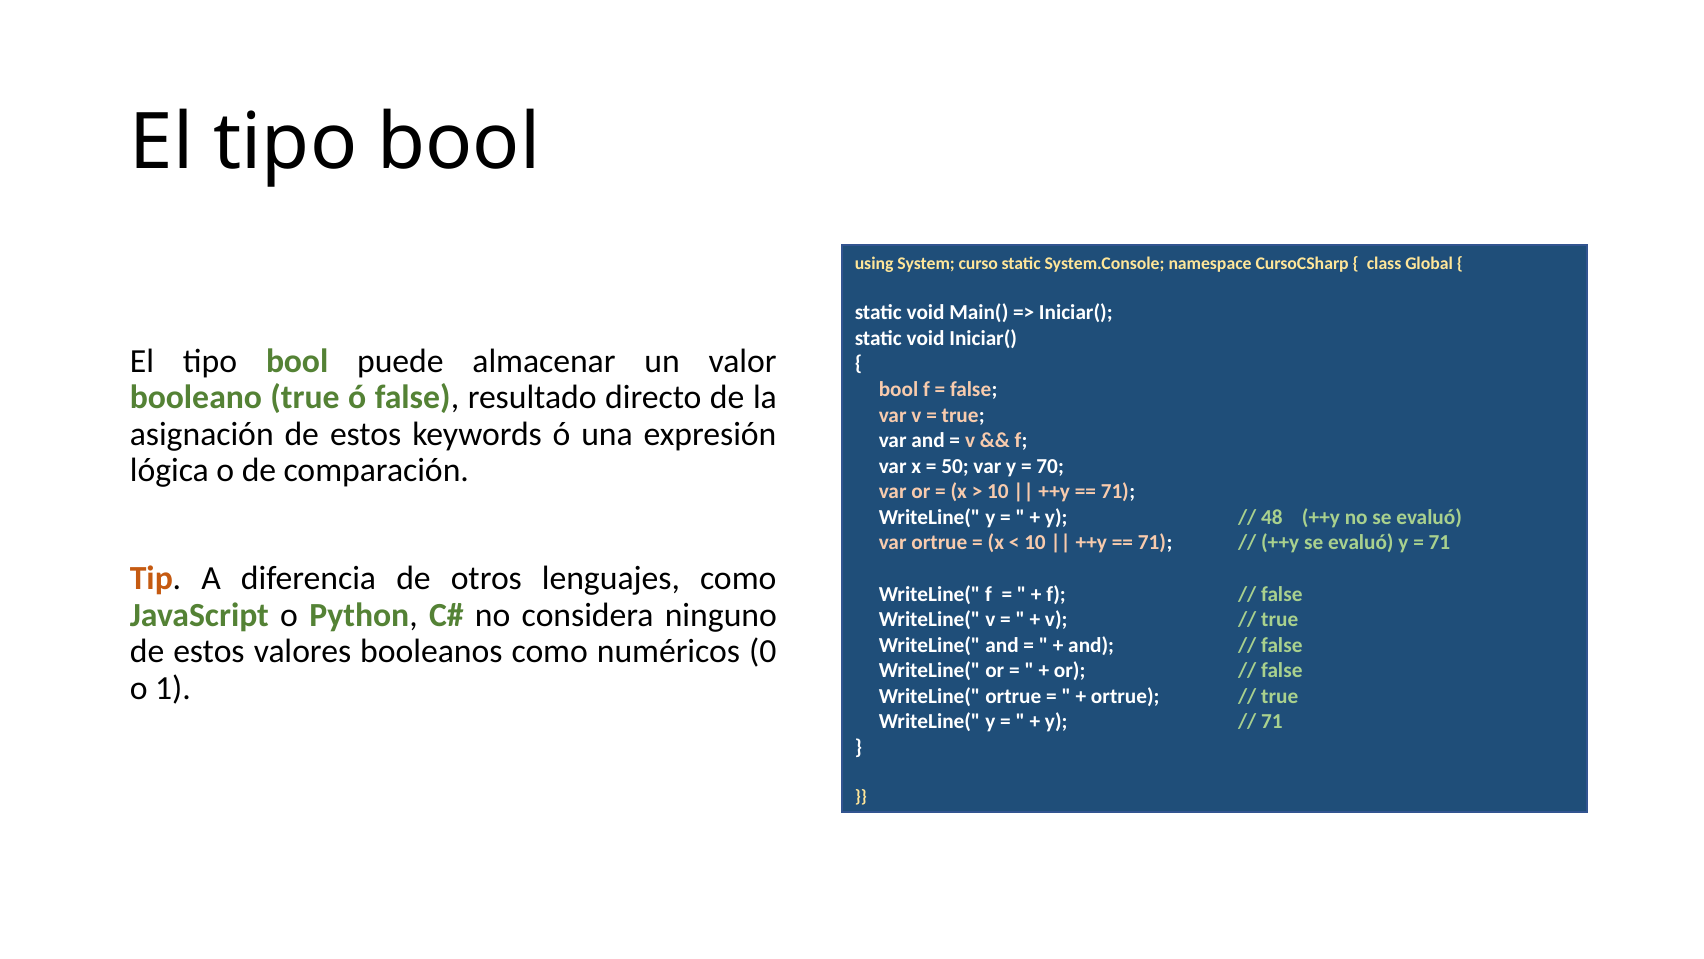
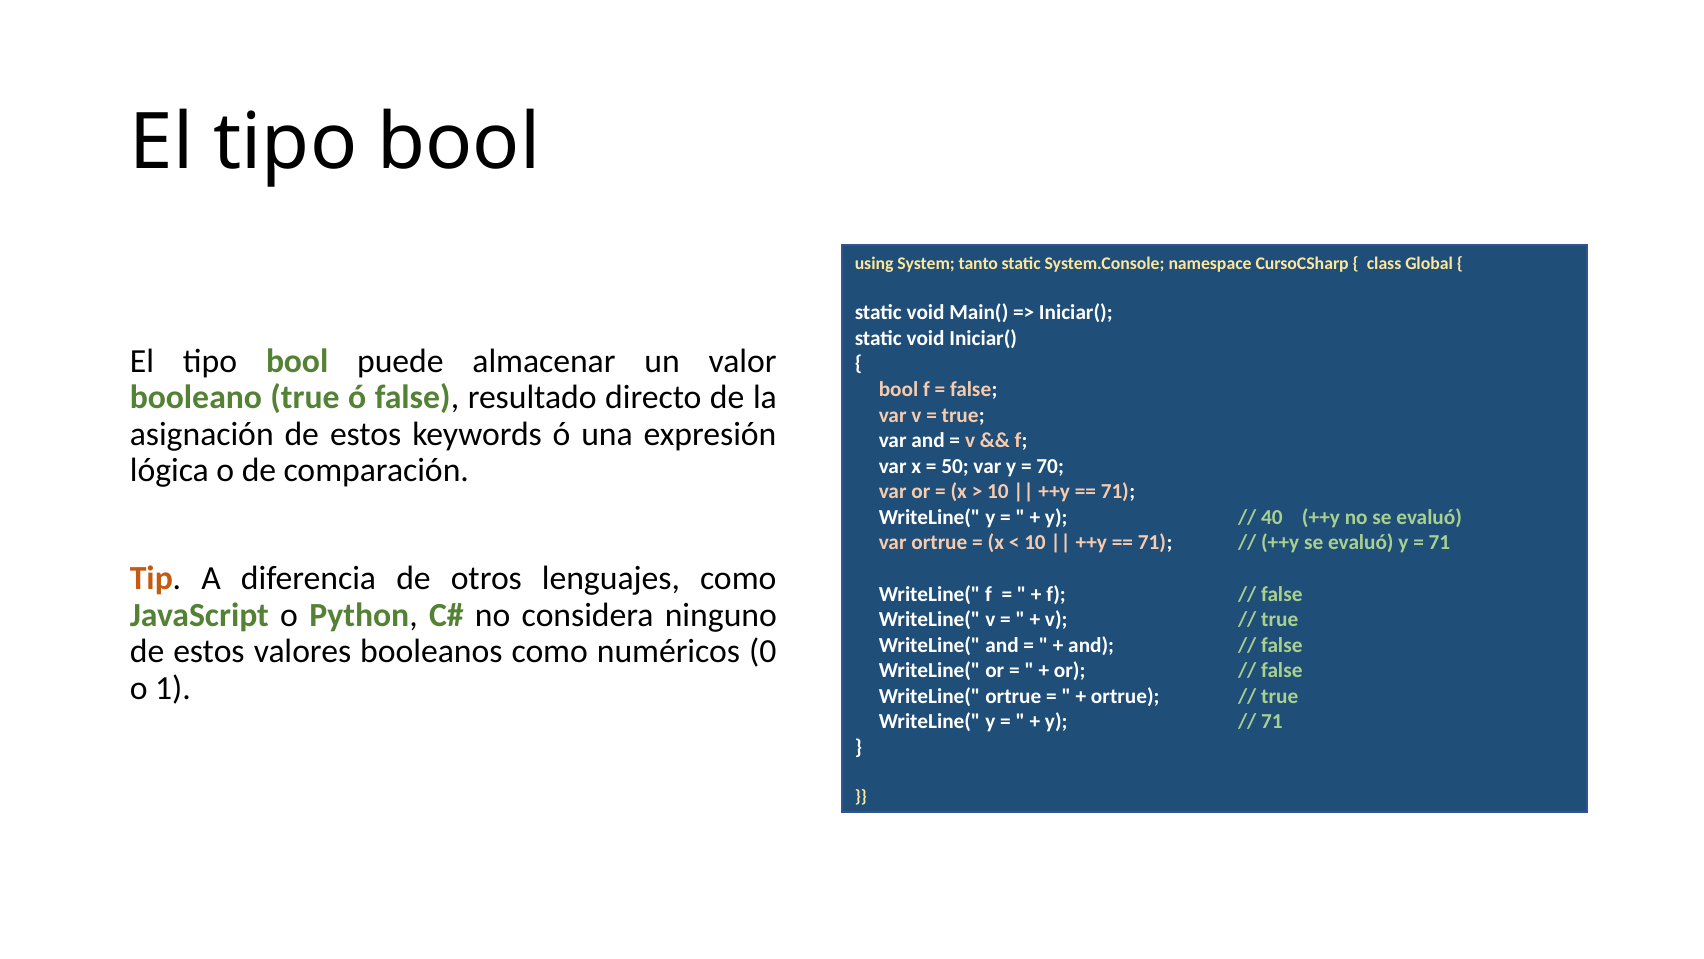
curso: curso -> tanto (978, 263)
48: 48 -> 40 (1272, 517)
